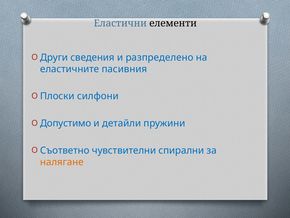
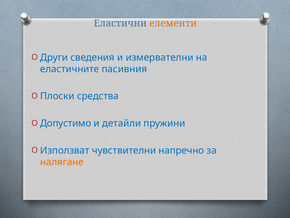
елементи colour: black -> orange (173, 23)
разпределено: разпределено -> измервателни (160, 57)
силфони: силфони -> средства (98, 96)
Съответно: Съответно -> Използват (65, 150)
спирални: спирални -> напречно (181, 150)
